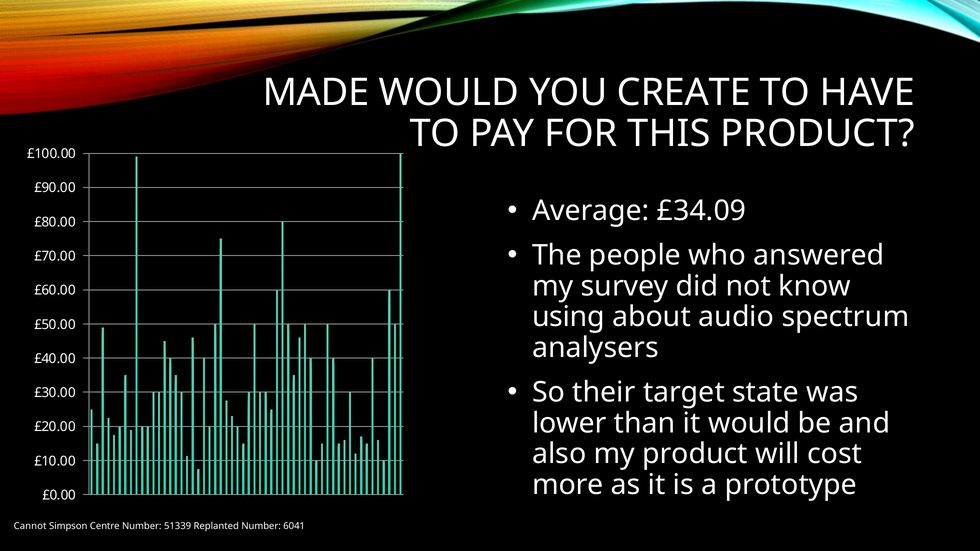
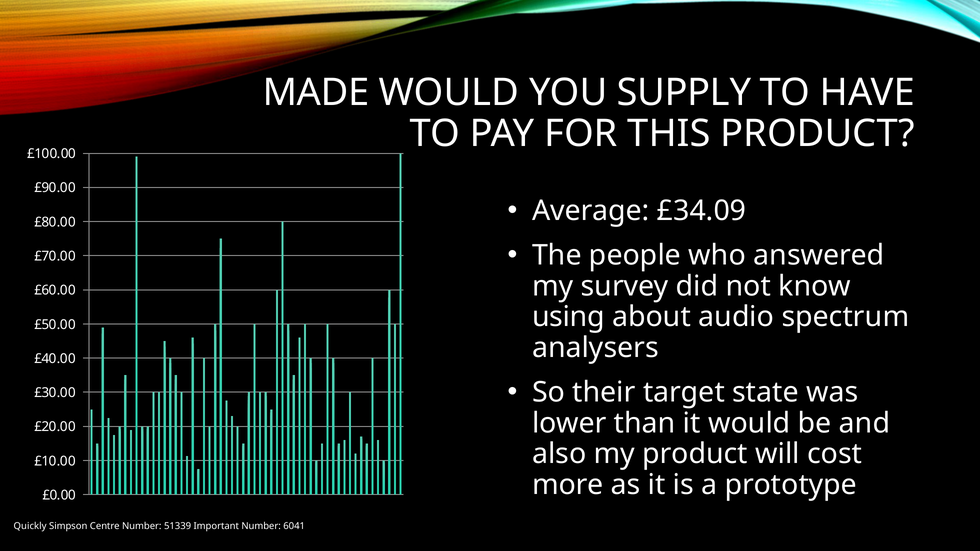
CREATE: CREATE -> SUPPLY (684, 93)
Cannot: Cannot -> Quickly (30, 526)
Replanted: Replanted -> Important (216, 526)
